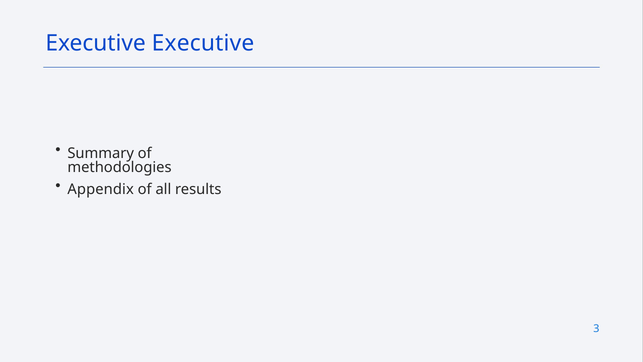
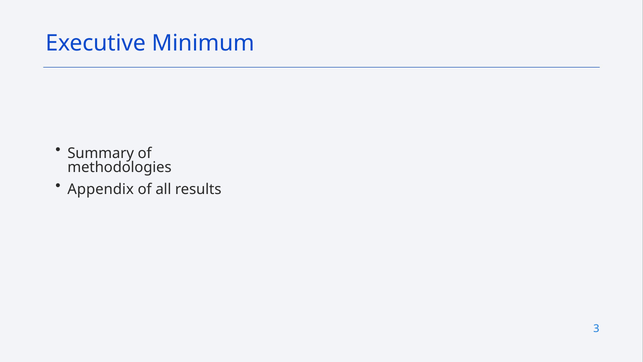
Executive Executive: Executive -> Minimum (203, 43)
